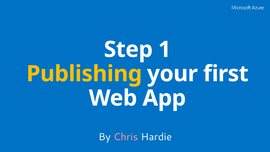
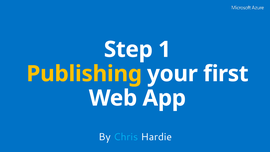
Chris colour: pink -> light blue (126, 137)
